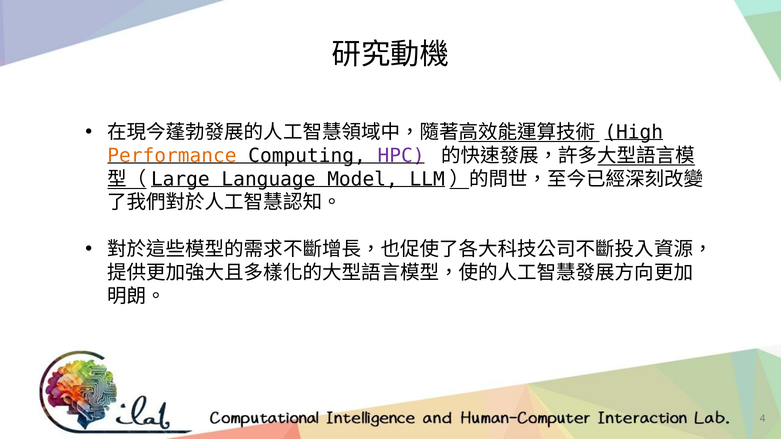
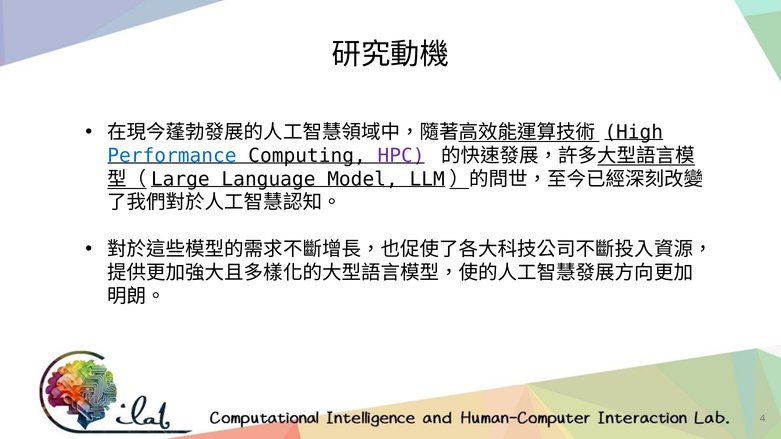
Performance colour: orange -> blue (172, 156)
